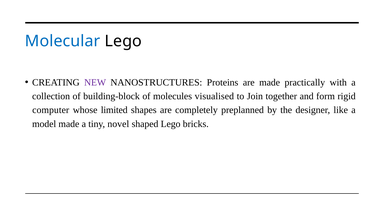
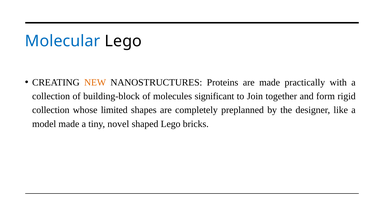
NEW colour: purple -> orange (95, 82)
visualised: visualised -> significant (214, 96)
computer: computer -> collection (51, 110)
